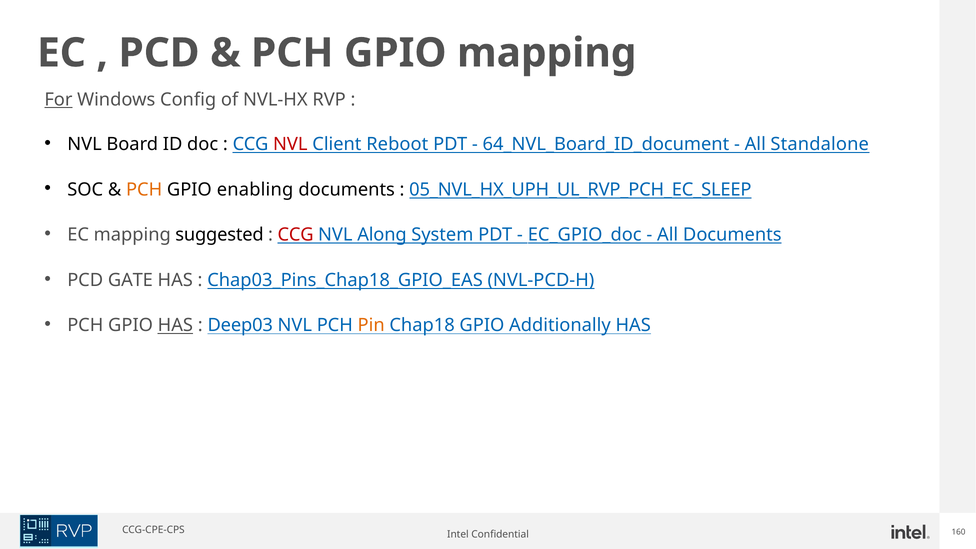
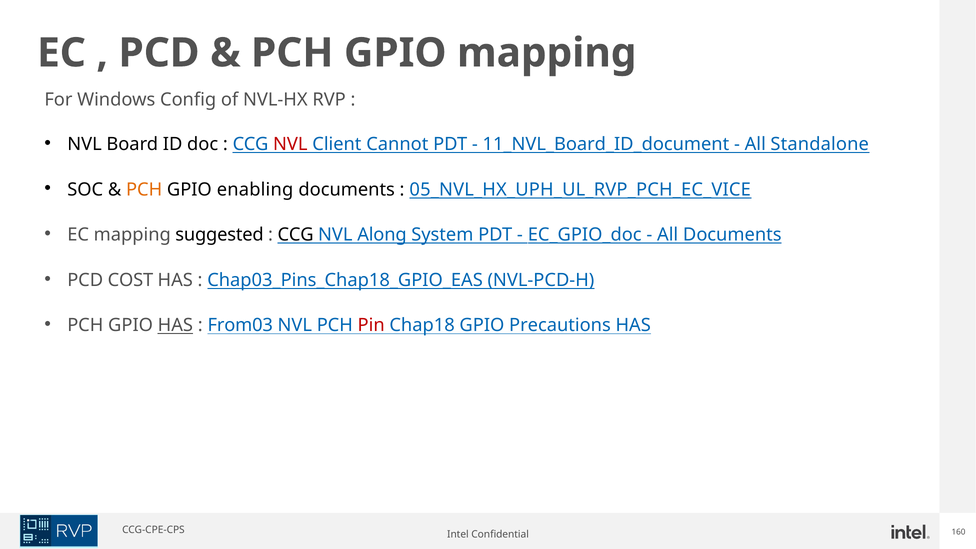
For underline: present -> none (58, 99)
Reboot: Reboot -> Cannot (397, 144)
64_NVL_Board_ID_document: 64_NVL_Board_ID_document -> 11_NVL_Board_ID_document (606, 144)
05_NVL_HX_UPH_UL_RVP_PCH_EC_SLEEP: 05_NVL_HX_UPH_UL_RVP_PCH_EC_SLEEP -> 05_NVL_HX_UPH_UL_RVP_PCH_EC_VICE (580, 190)
CCG colour: red -> black (296, 235)
GATE: GATE -> COST (130, 280)
Deep03: Deep03 -> From03 (240, 325)
Pin colour: orange -> red (371, 325)
Additionally: Additionally -> Precautions (560, 325)
